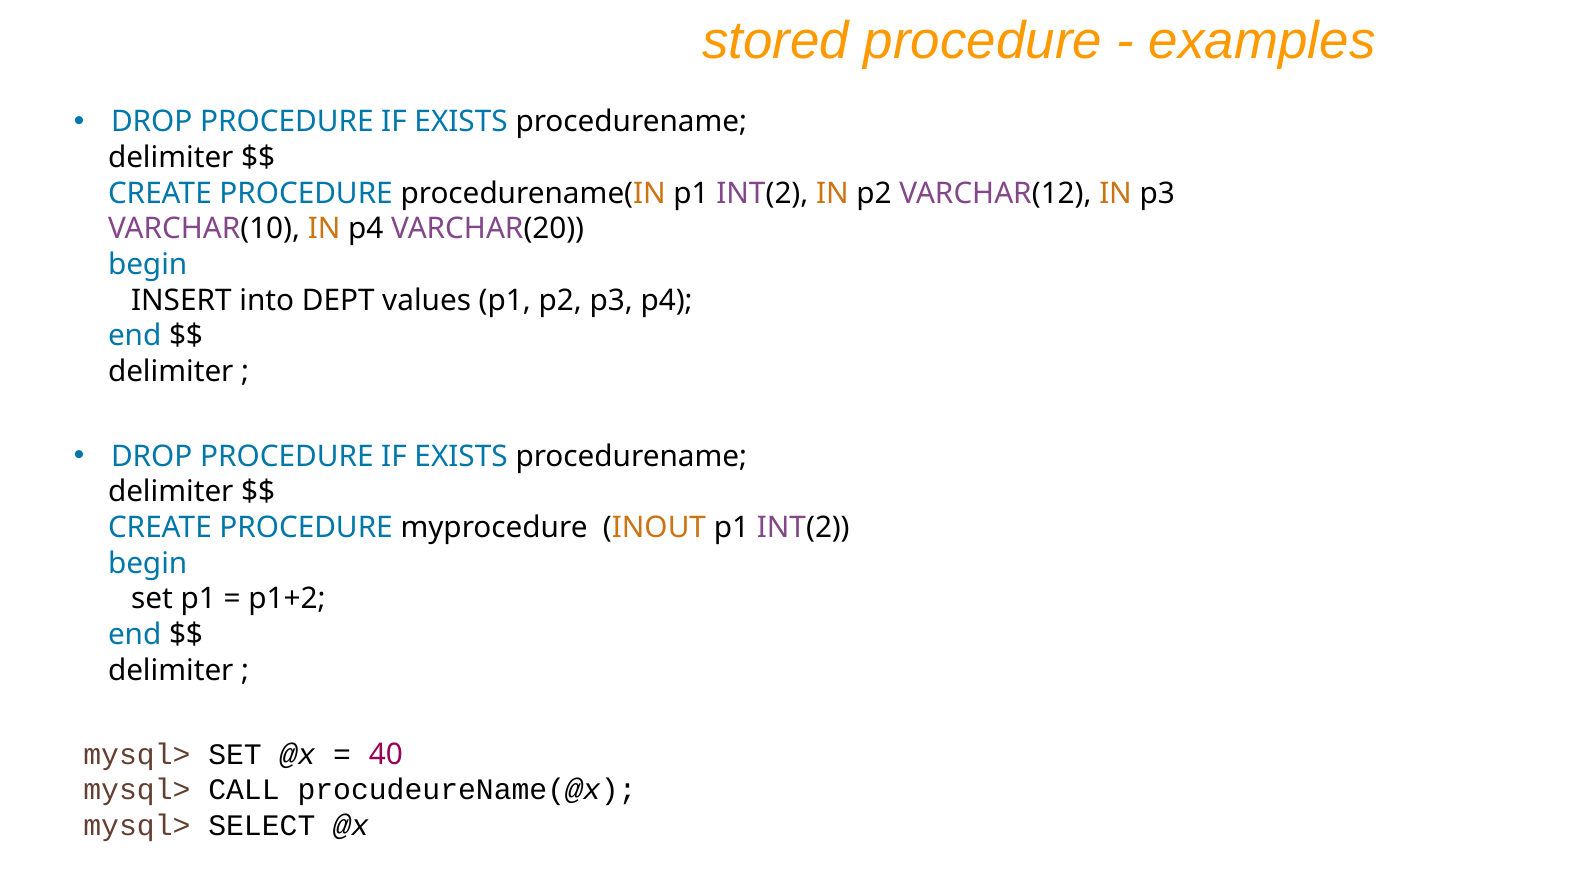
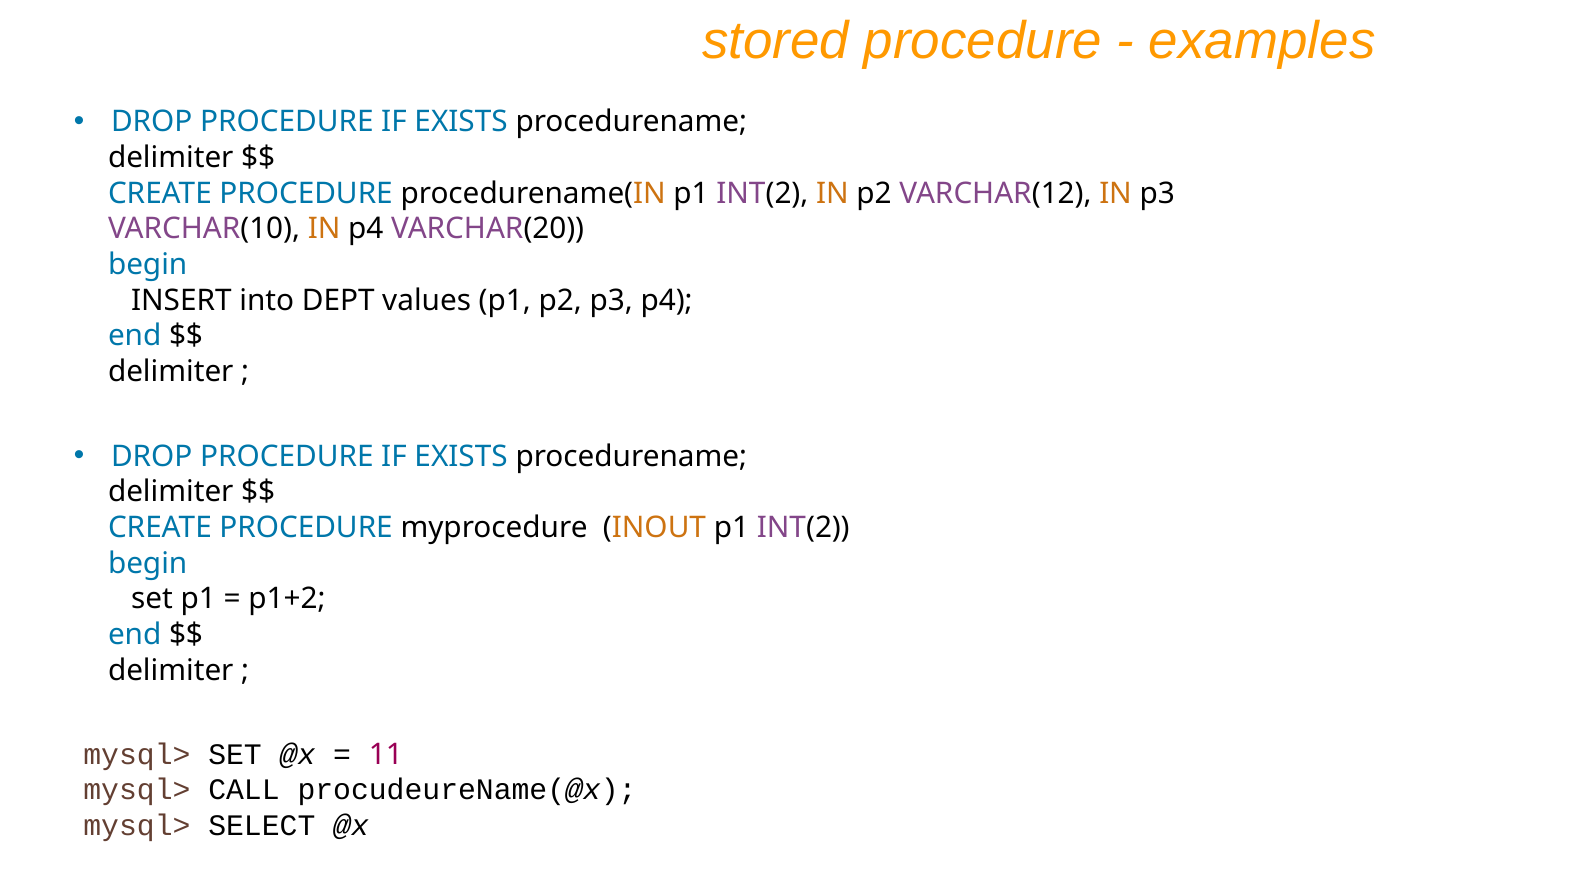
40: 40 -> 11 (386, 754)
